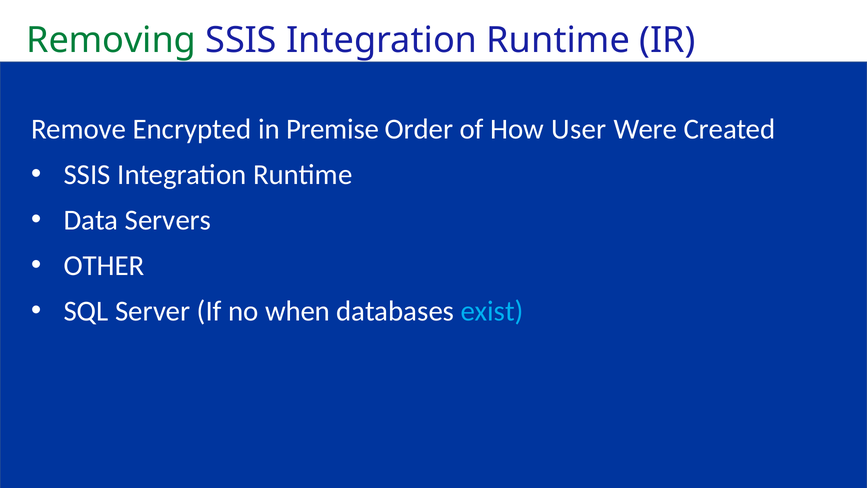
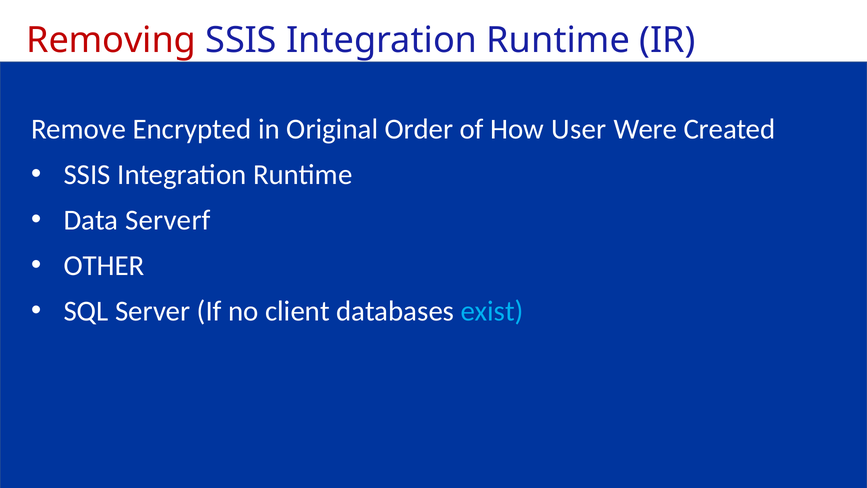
Removing colour: green -> red (111, 40)
Premise: Premise -> Original (332, 129)
Servers: Servers -> Serverf (168, 220)
when: when -> client (297, 311)
